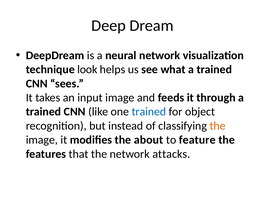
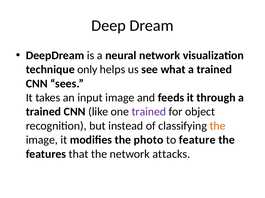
look: look -> only (87, 70)
trained colour: blue -> purple (149, 112)
about: about -> photo (149, 140)
